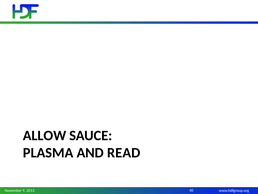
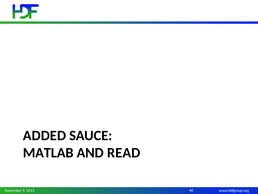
ALLOW: ALLOW -> ADDED (45, 135)
PLASMA: PLASMA -> MATLAB (48, 152)
